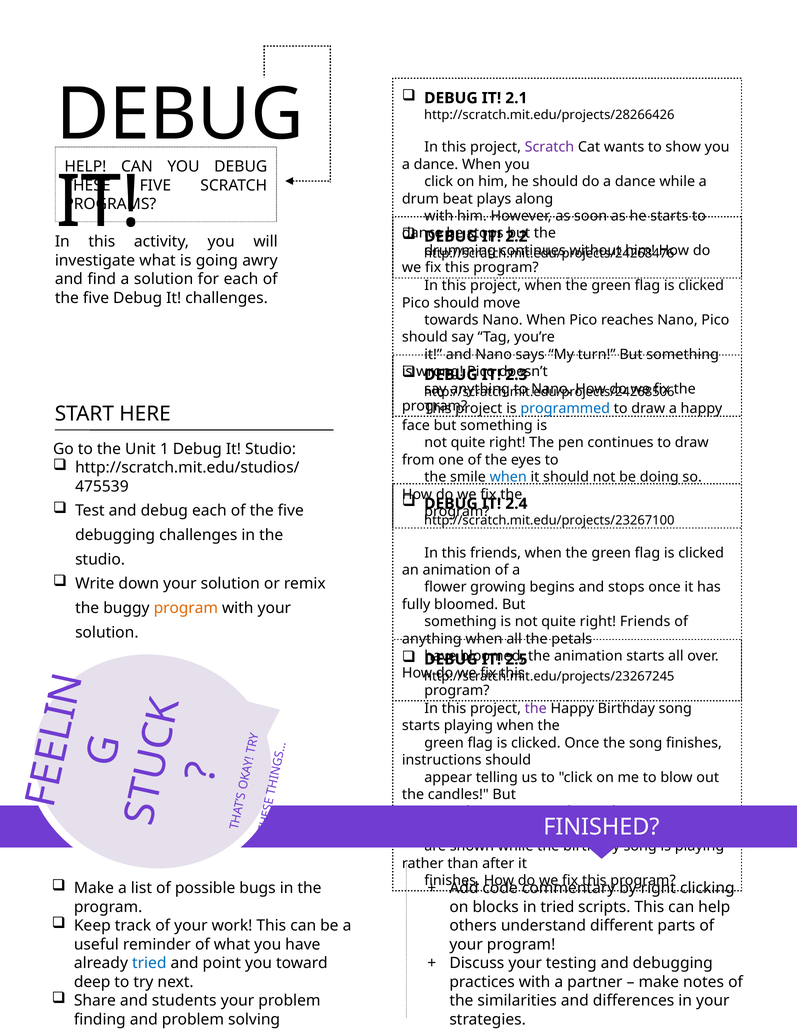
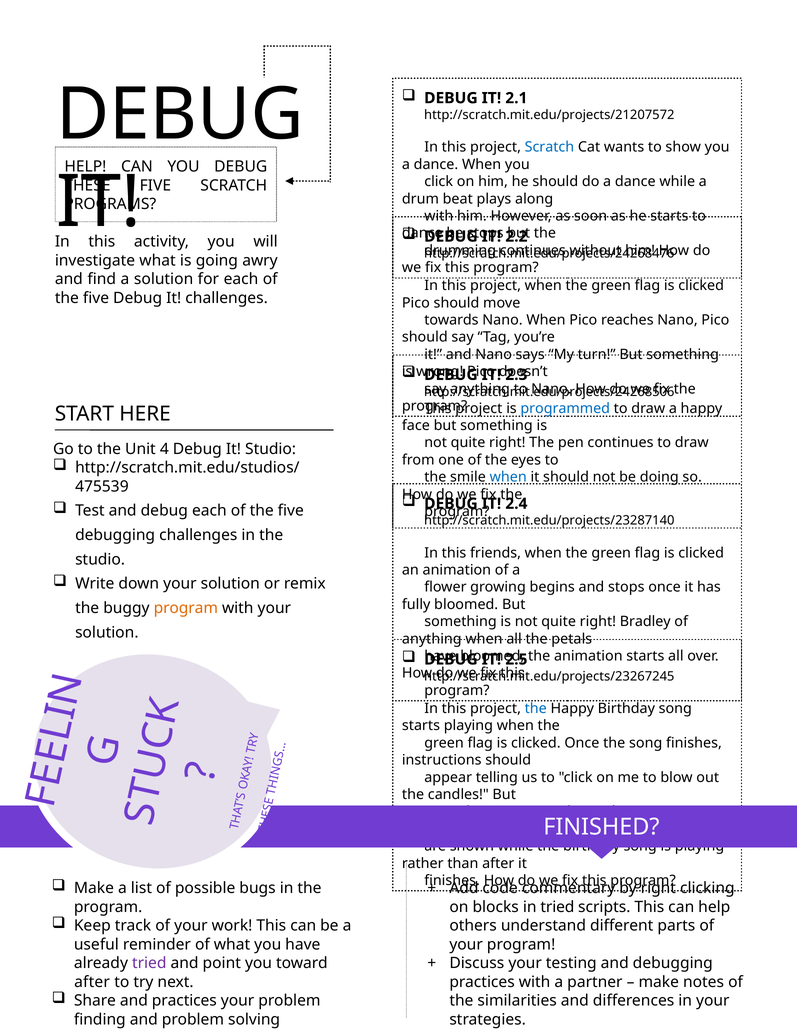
http://scratch.mit.edu/projects/28266426: http://scratch.mit.edu/projects/28266426 -> http://scratch.mit.edu/projects/21207572 (549, 115)
Scratch colour: purple -> blue (549, 147)
1: 1 -> 4 (164, 449)
http://scratch.mit.edu/projects/23267100: http://scratch.mit.edu/projects/23267100 -> http://scratch.mit.edu/projects/23287140 (549, 521)
right Friends: Friends -> Bradley (645, 622)
the colour: purple -> blue (536, 709)
tried colour: blue -> purple (149, 964)
deep: deep -> after (92, 982)
and students: students -> practices (184, 1001)
